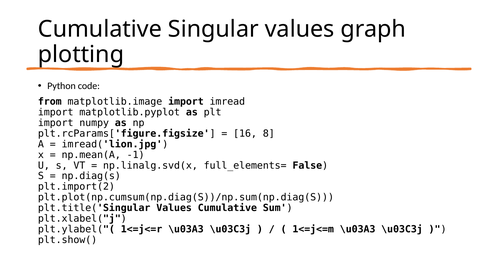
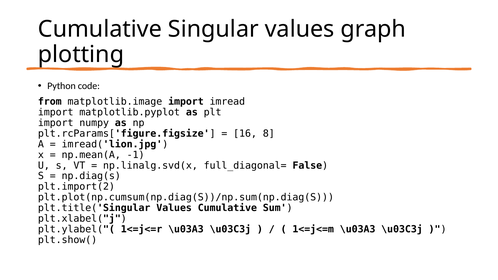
full_elements=: full_elements= -> full_diagonal= (245, 166)
